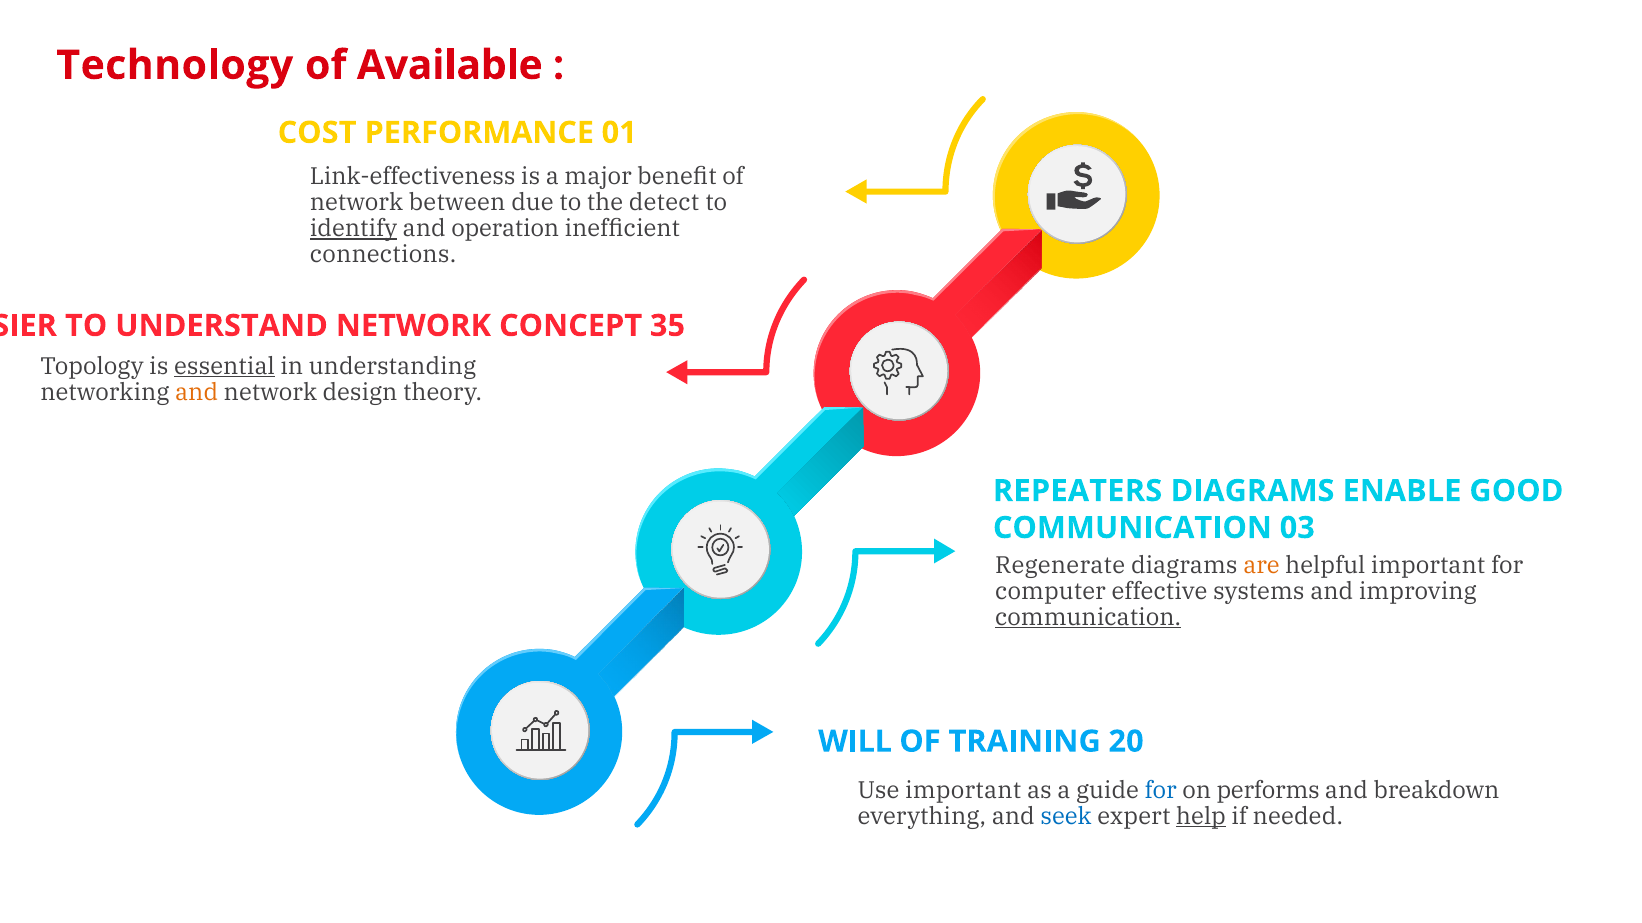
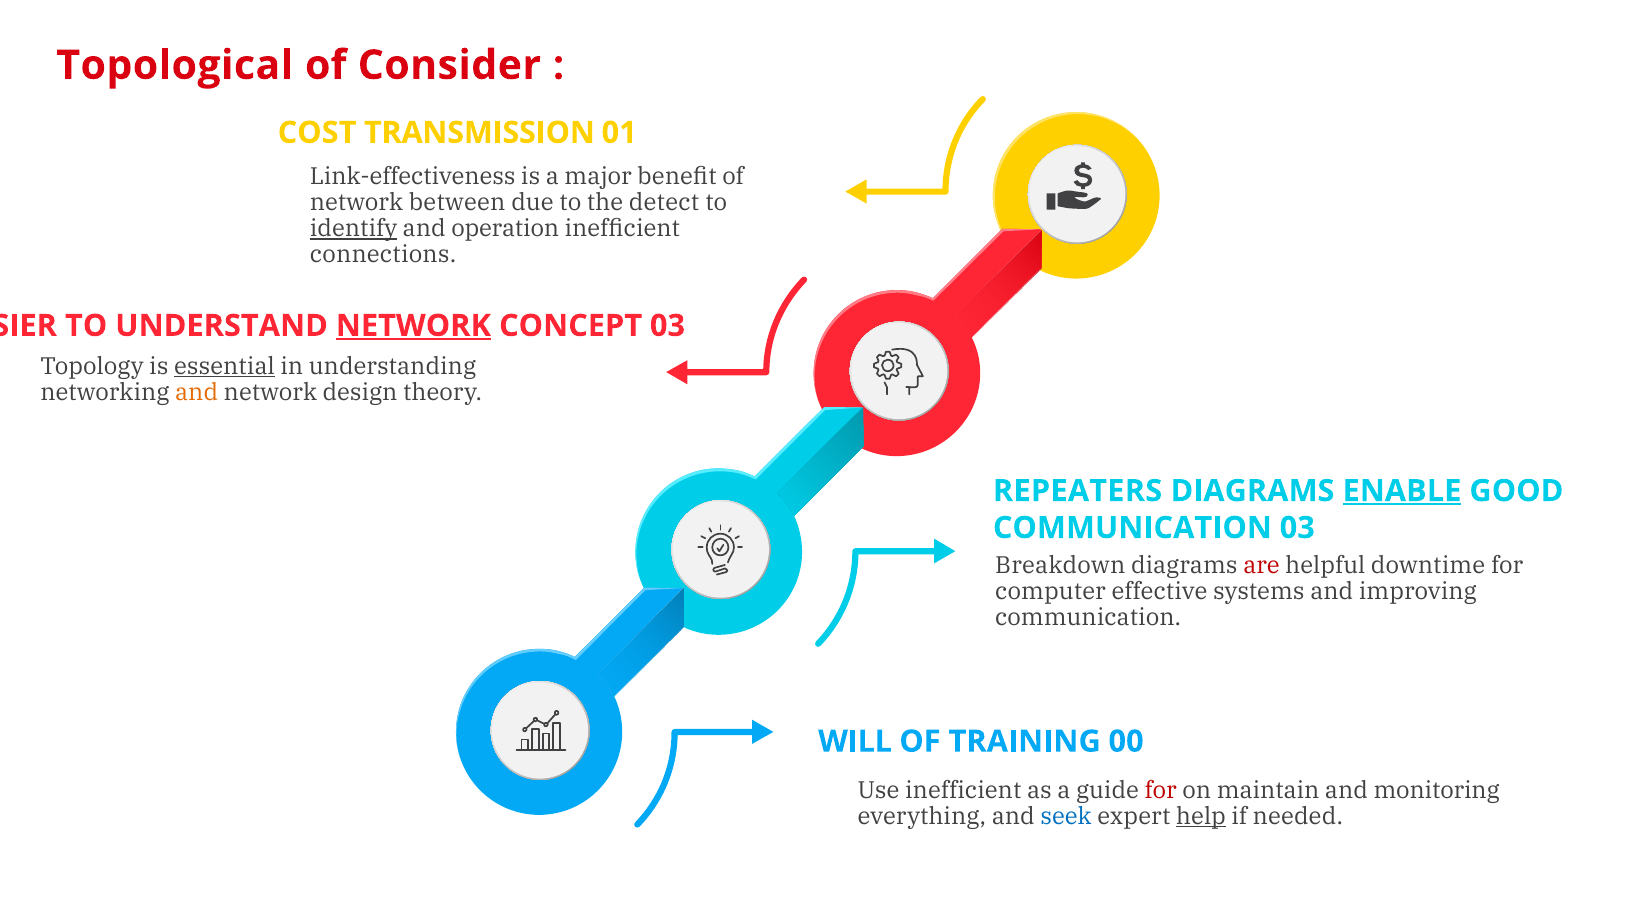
Technology: Technology -> Topological (175, 65)
Available: Available -> Consider (449, 65)
PERFORMANCE: PERFORMANCE -> TRANSMISSION (479, 133)
NETWORK underline: none -> present (413, 326)
CONCEPT 35: 35 -> 03 (668, 326)
ENABLE underline: none -> present (1402, 491)
Regenerate: Regenerate -> Breakdown (1060, 566)
are colour: orange -> red (1261, 566)
helpful important: important -> downtime (1428, 566)
communication underline: present -> none (1088, 618)
20: 20 -> 00 (1126, 742)
Use important: important -> inefficient (963, 791)
for colour: blue -> red (1161, 791)
performs: performs -> maintain (1268, 791)
breakdown: breakdown -> monitoring (1437, 791)
